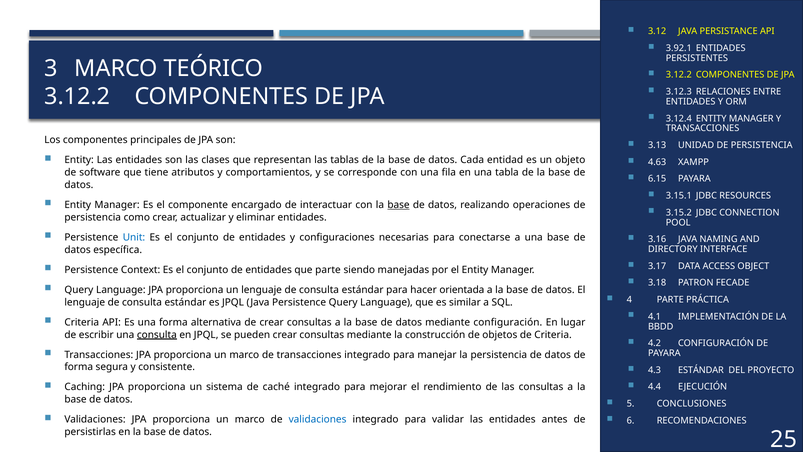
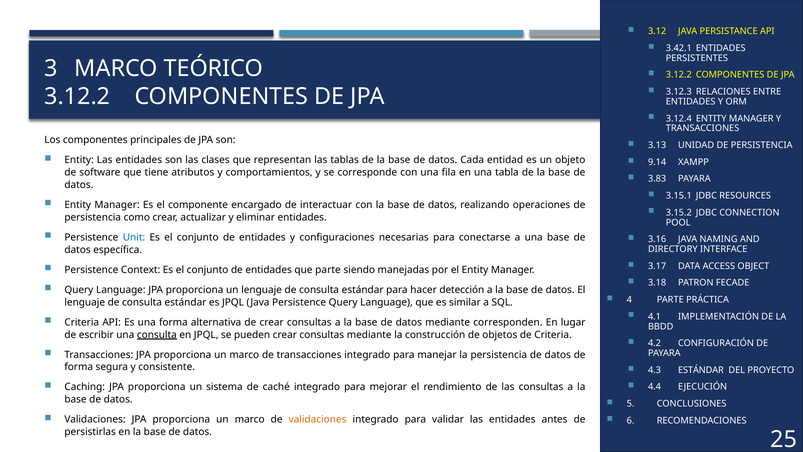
3.92.1: 3.92.1 -> 3.42.1 (679, 48)
4.63: 4.63 -> 9.14 (657, 162)
6.15: 6.15 -> 3.83 (657, 179)
base underline: present -> none (398, 205)
orientada: orientada -> detección (462, 290)
mediante configuración: configuración -> corresponden (508, 322)
validaciones colour: blue -> orange (318, 419)
